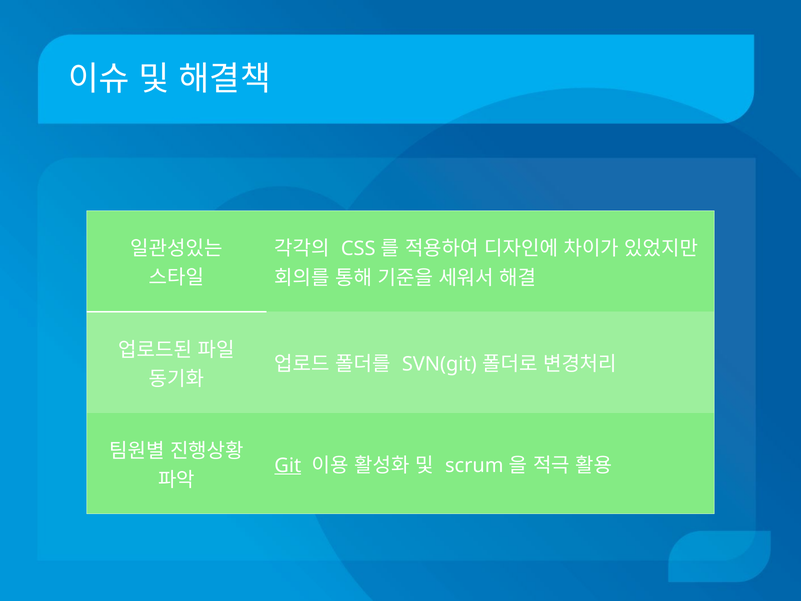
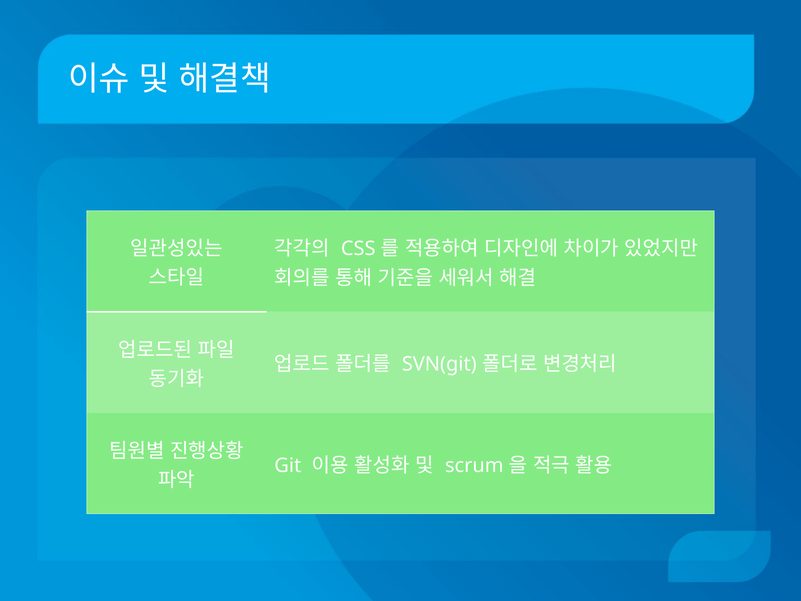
Git underline: present -> none (288, 465)
